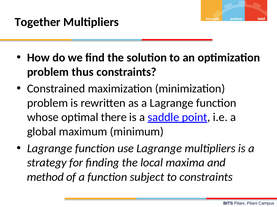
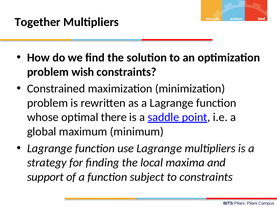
thus: thus -> wish (83, 72)
method: method -> support (45, 178)
